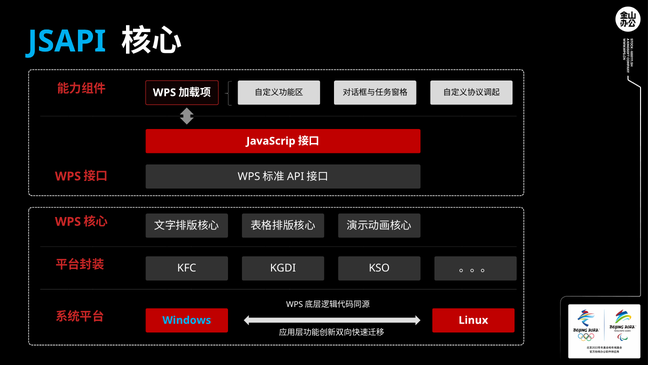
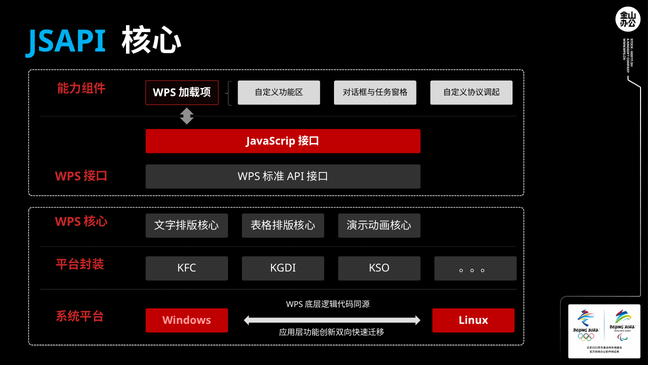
Windows colour: light blue -> pink (187, 320)
